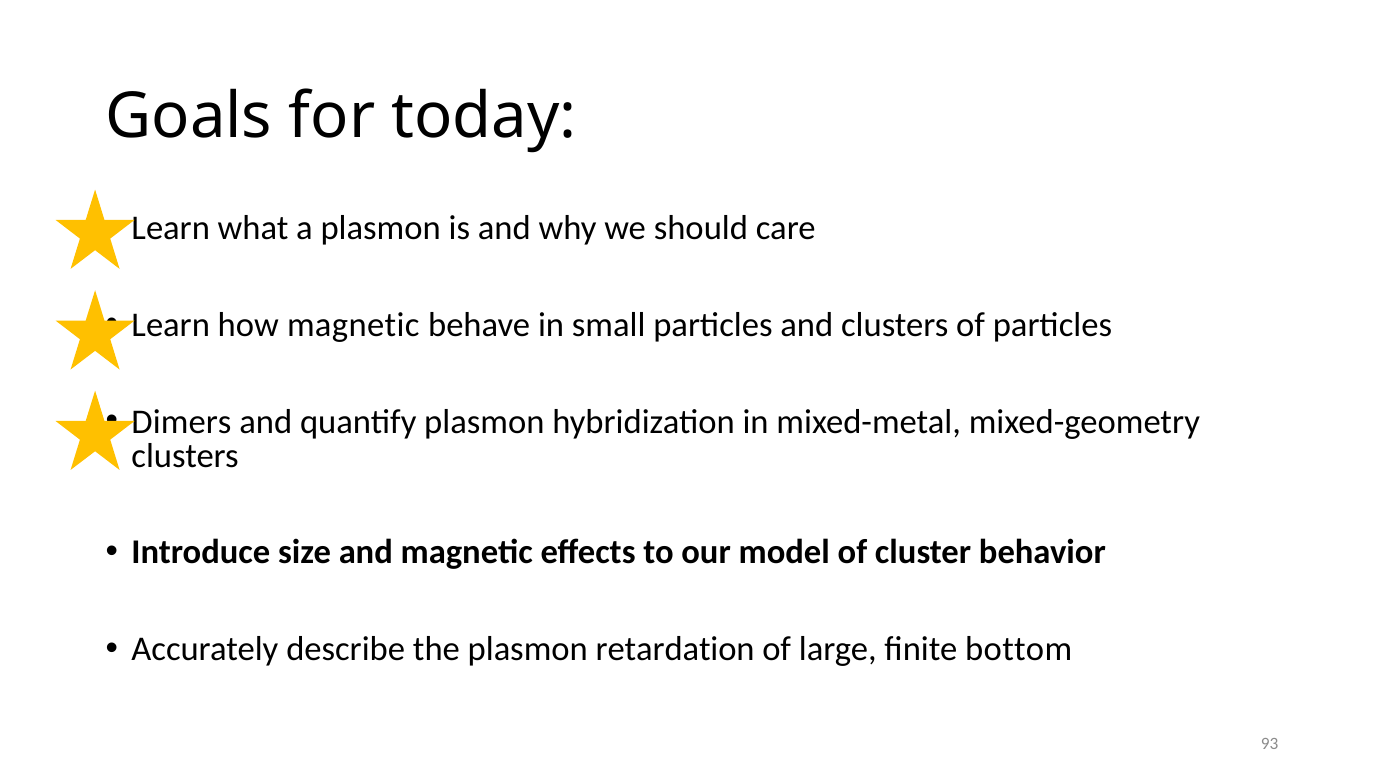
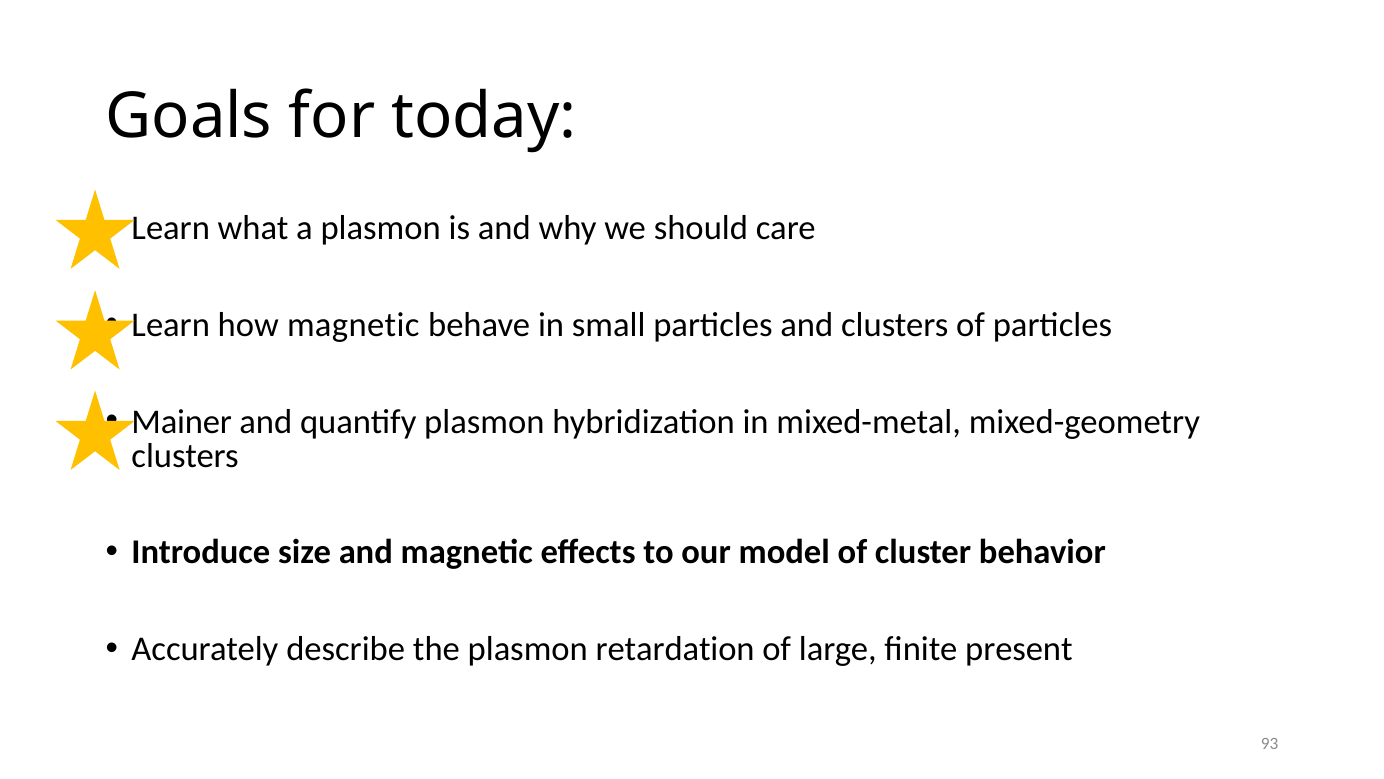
Dimers: Dimers -> Mainer (182, 422)
bottom: bottom -> present (1019, 649)
